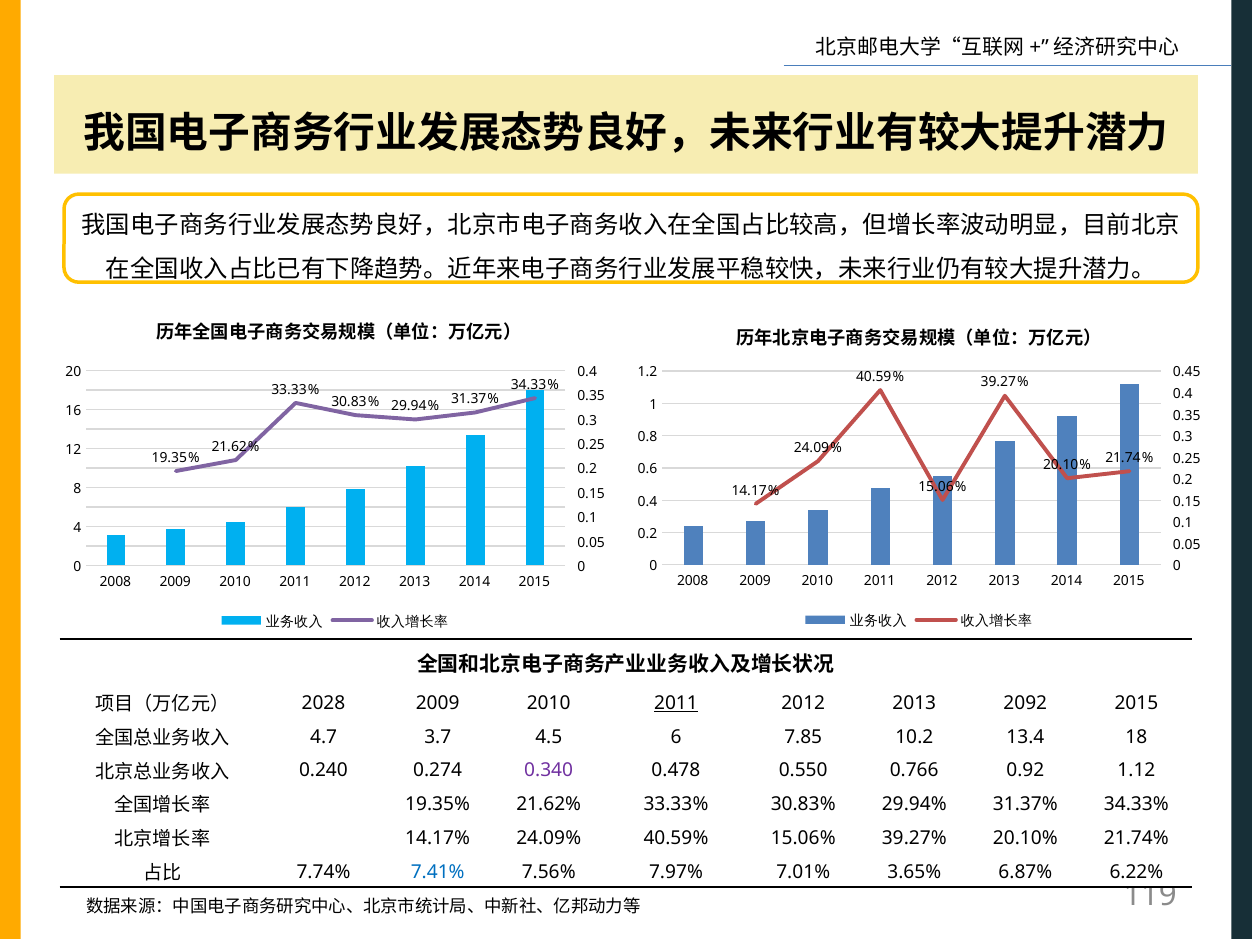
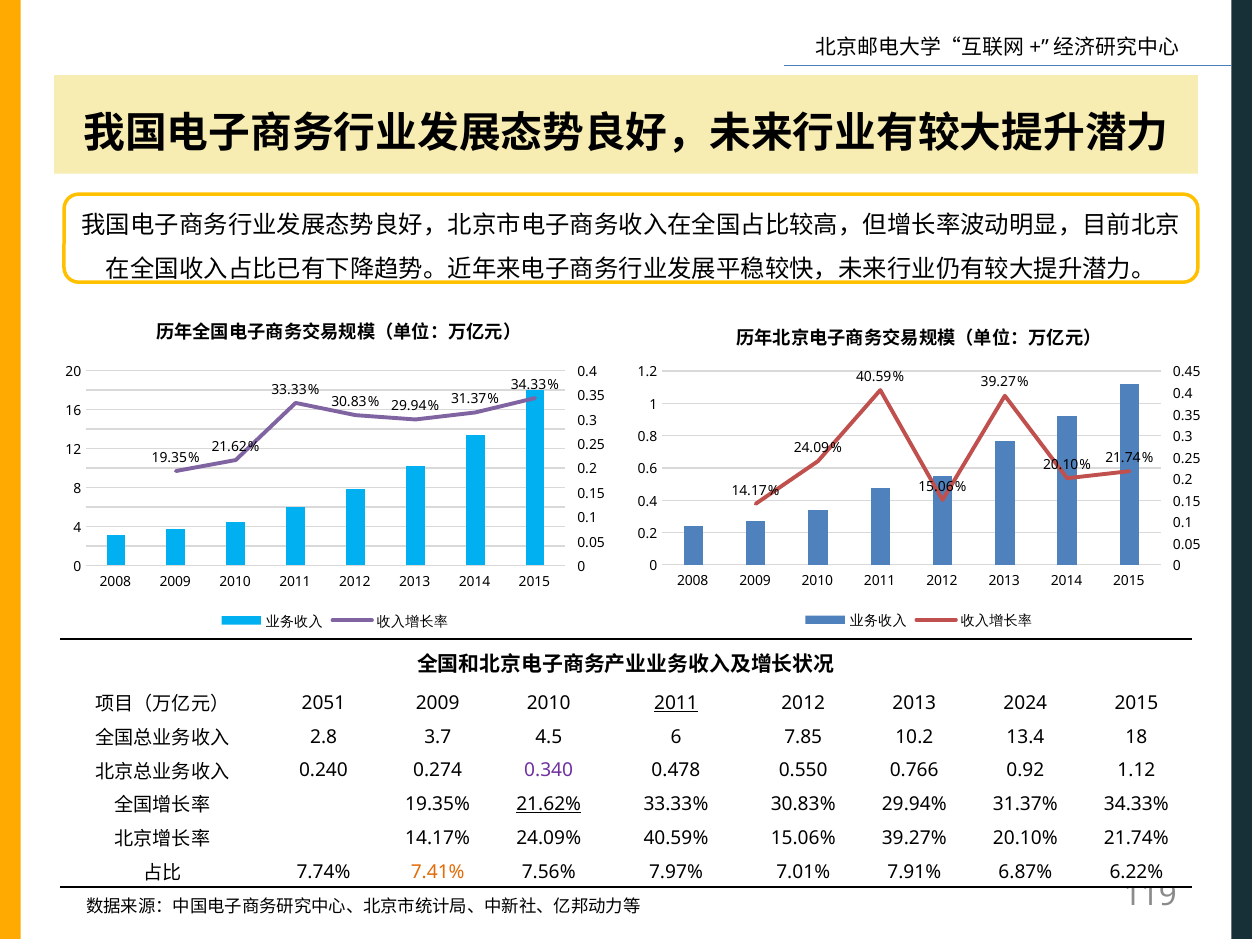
2028: 2028 -> 2051 (323, 703)
2092: 2092 -> 2024 (1025, 703)
4.7: 4.7 -> 2.8 (324, 737)
21.62% underline: none -> present (549, 804)
7.41% colour: blue -> orange (438, 872)
3.65%: 3.65% -> 7.91% (914, 872)
